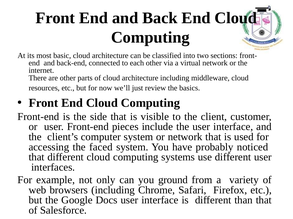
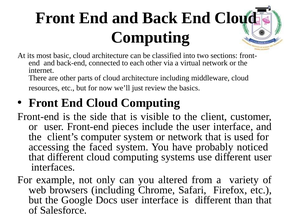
ground: ground -> altered (173, 180)
